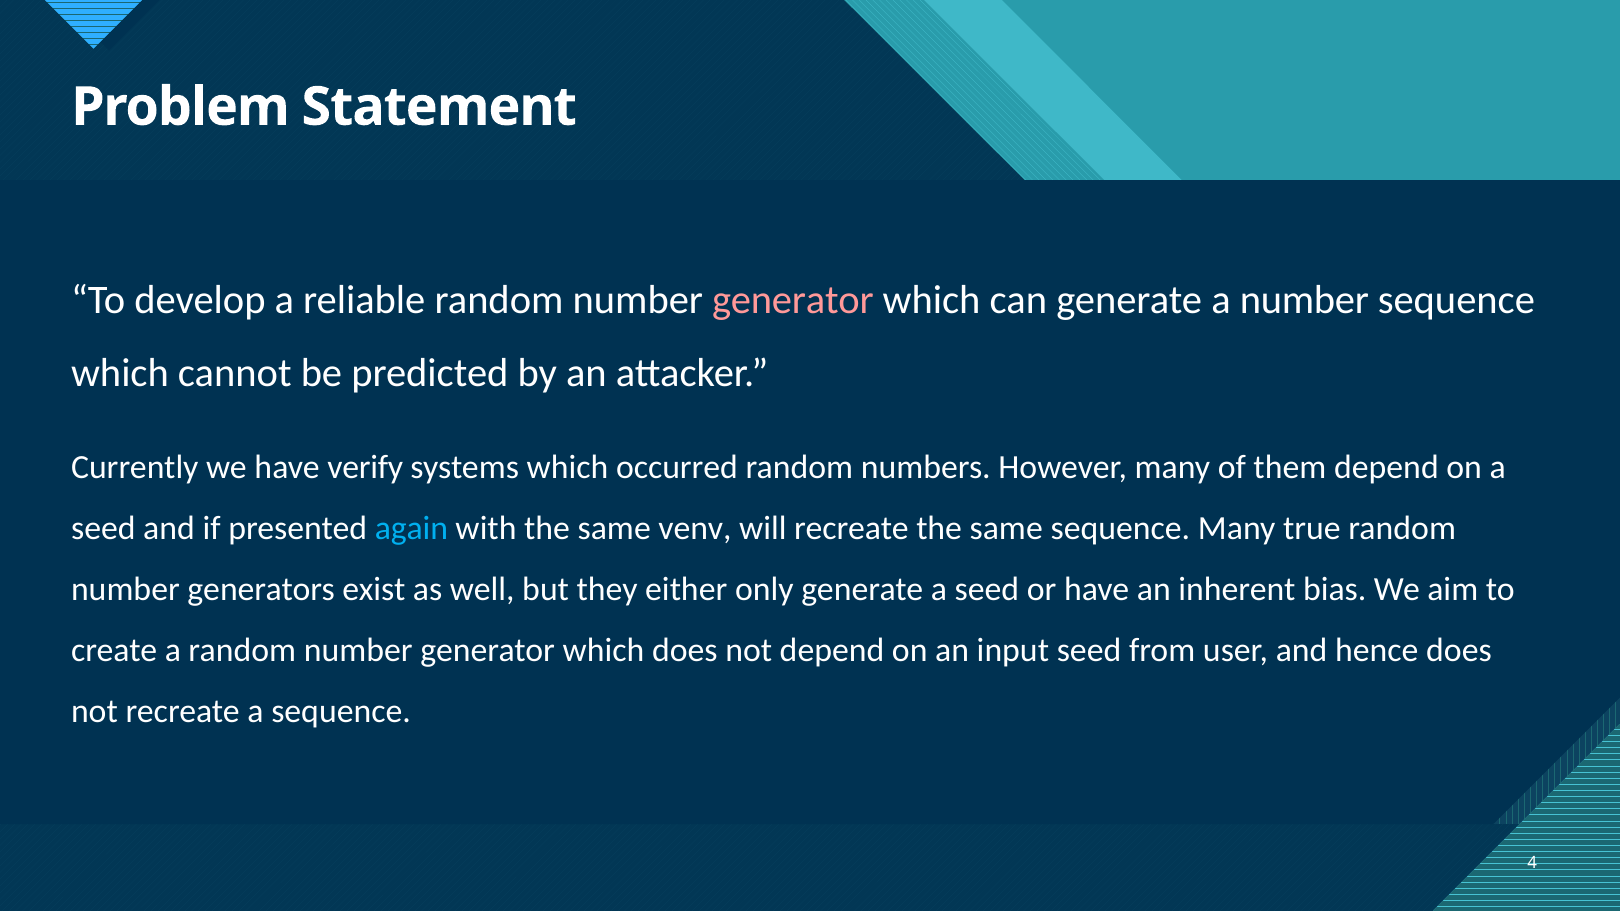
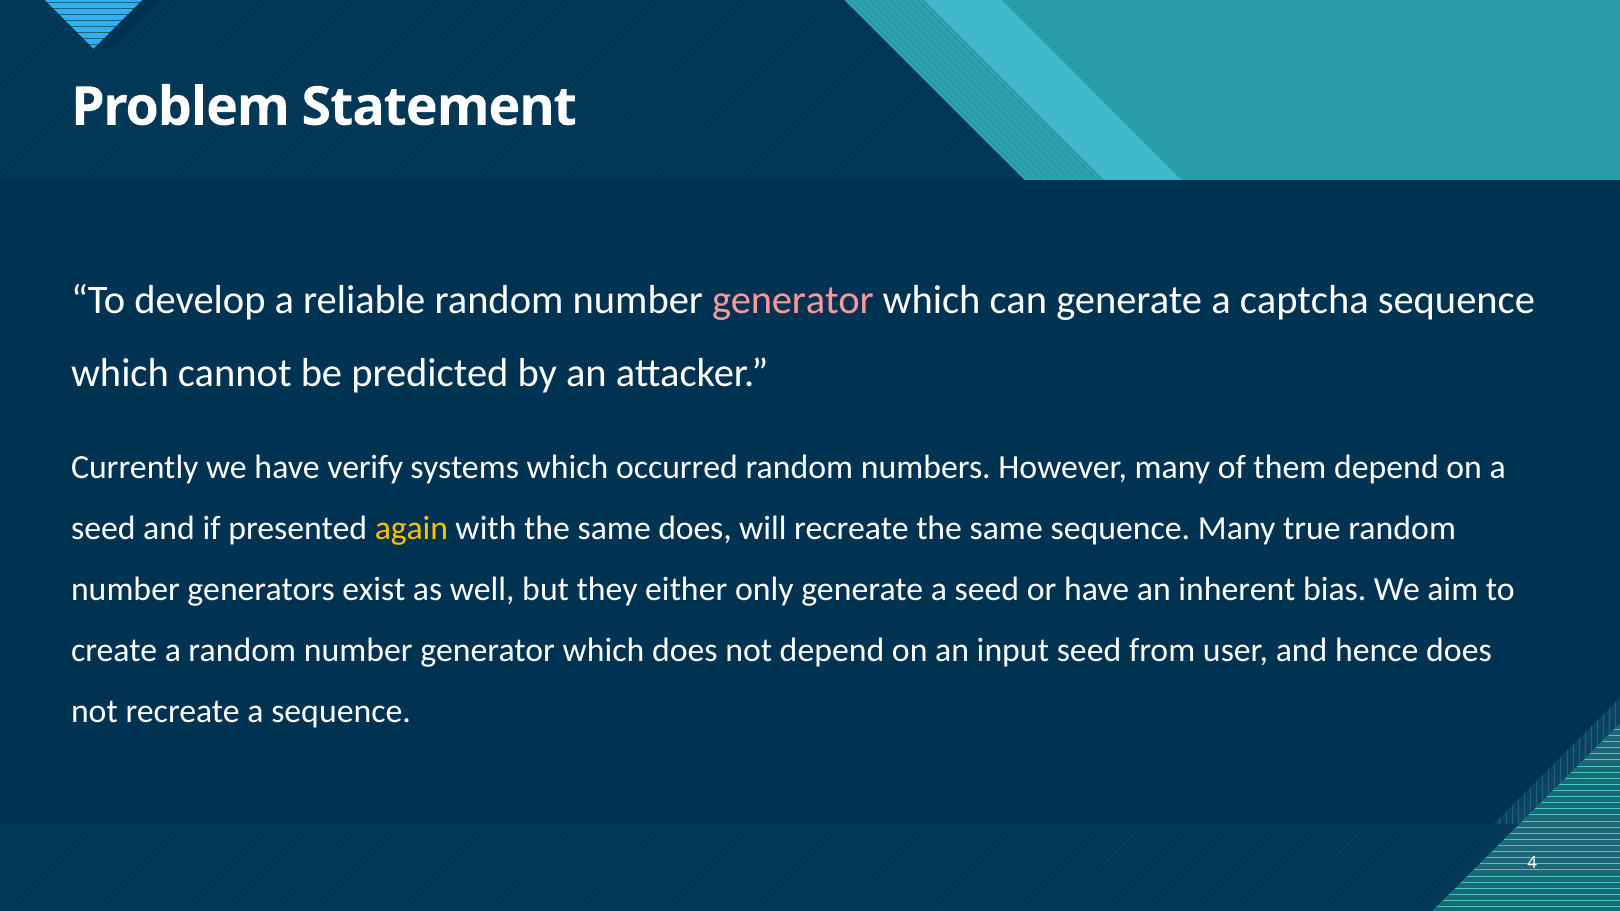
a number: number -> captcha (1304, 300)
again colour: light blue -> yellow (411, 529)
same venv: venv -> does (695, 529)
